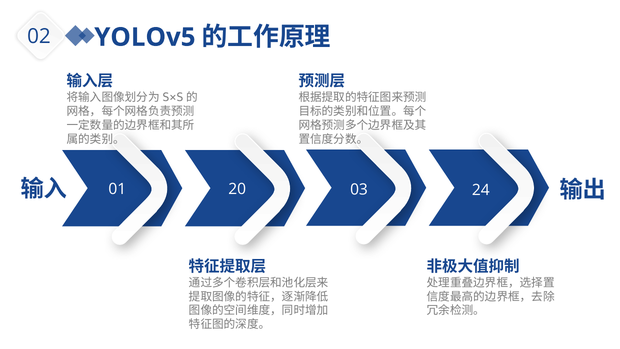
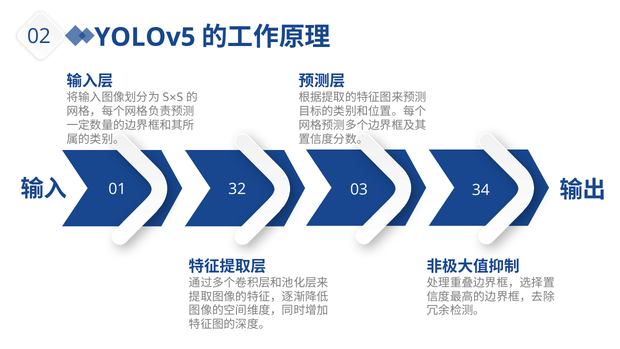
20: 20 -> 32 (237, 189)
24: 24 -> 34 (481, 190)
